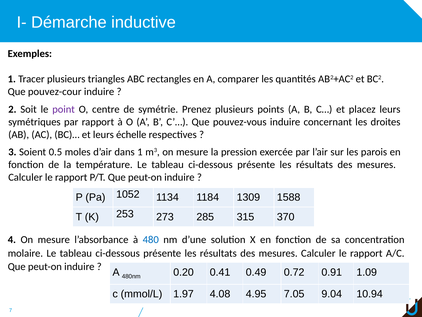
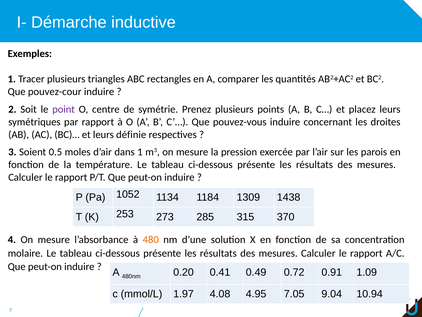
échelle: échelle -> définie (131, 134)
1588: 1588 -> 1438 (289, 197)
480 colour: blue -> orange (151, 239)
